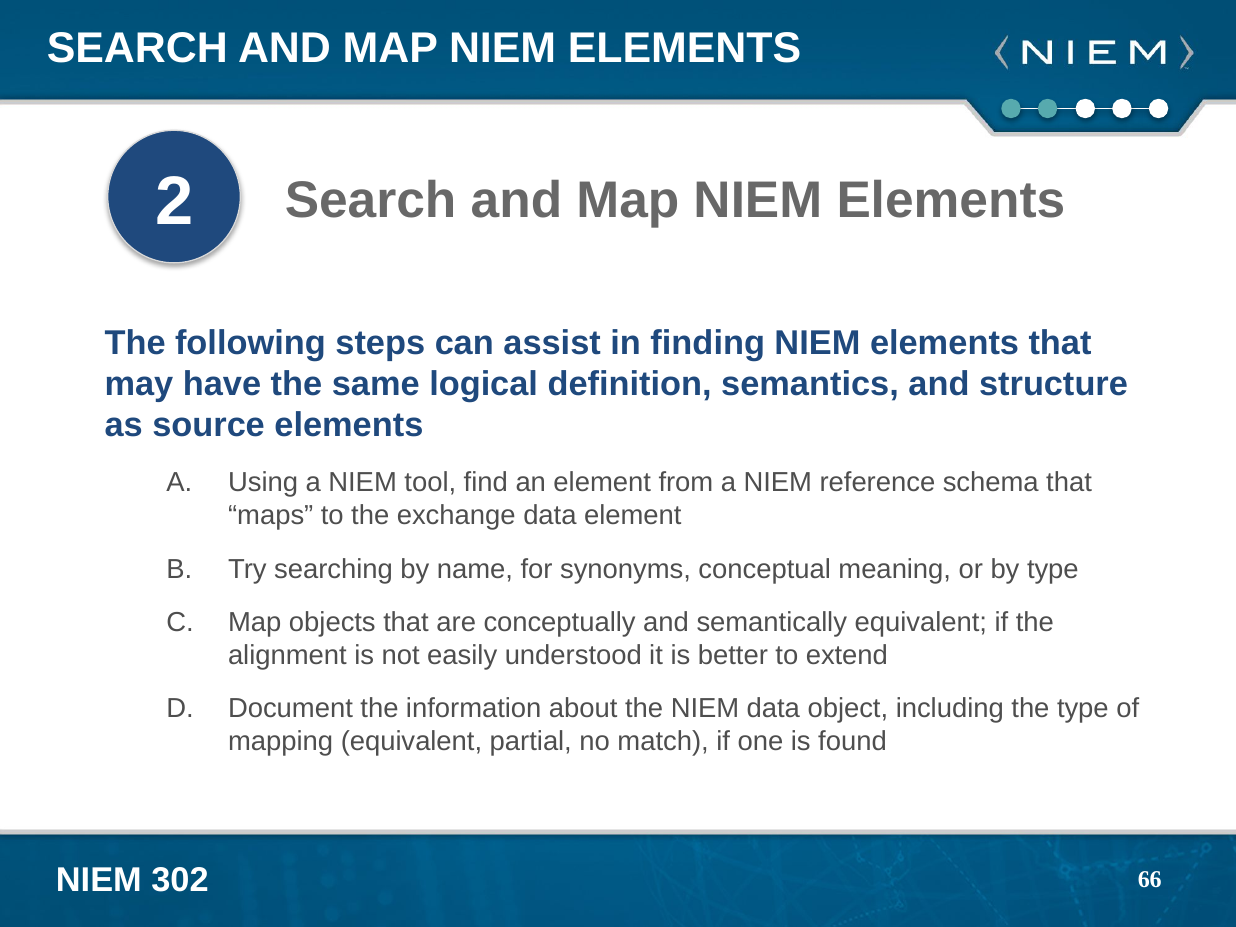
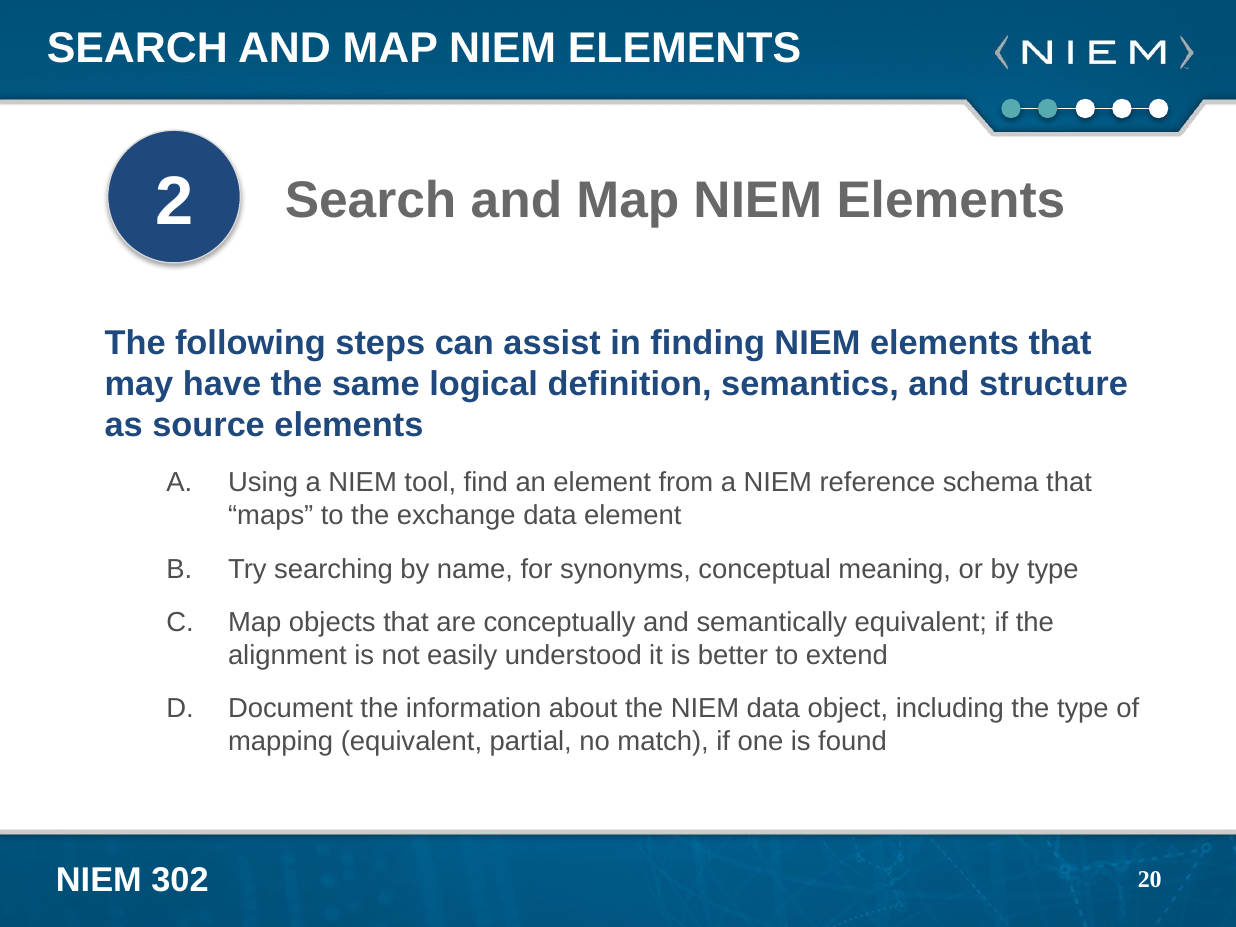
66: 66 -> 20 (1150, 880)
